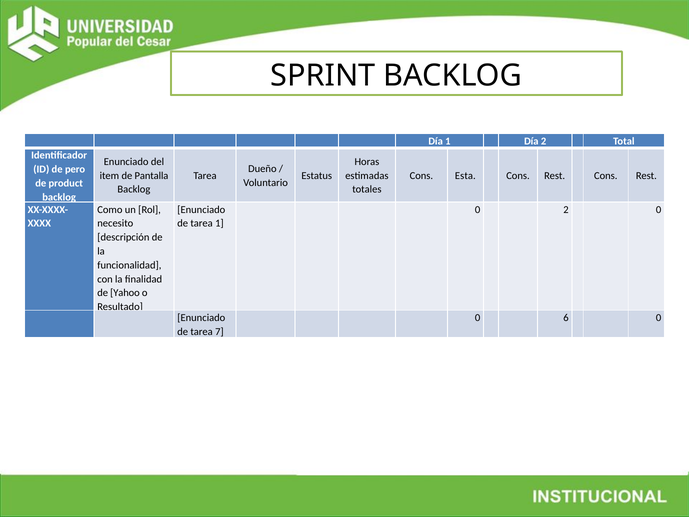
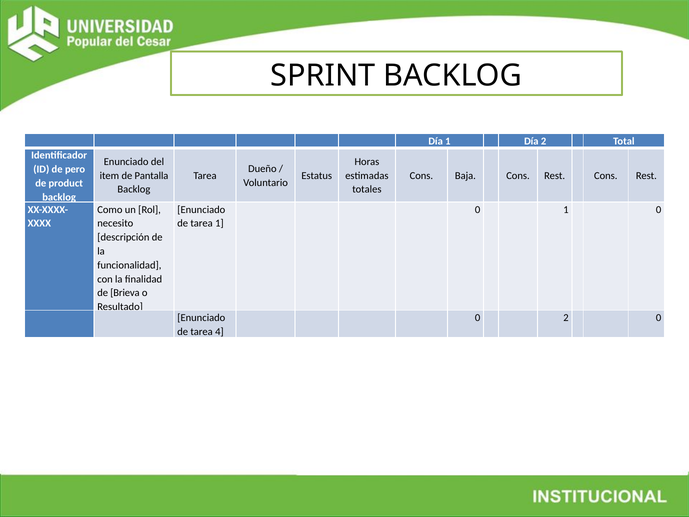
Esta: Esta -> Baja (465, 176)
0 2: 2 -> 1 (566, 210)
Yahoo: Yahoo -> Brieva (125, 293)
0 6: 6 -> 2 (566, 318)
7: 7 -> 4 (219, 332)
